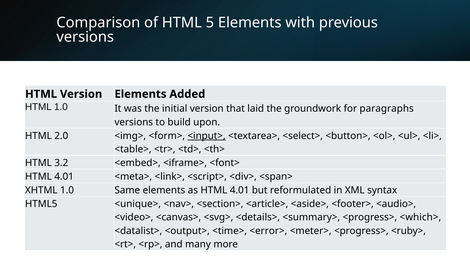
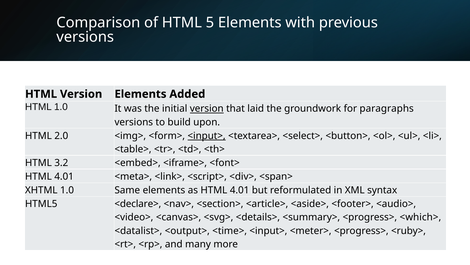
version underline: none -> present (207, 108)
<unique>: <unique> -> <declare> (138, 203)
<time> <error>: <error> -> <input> (268, 230)
